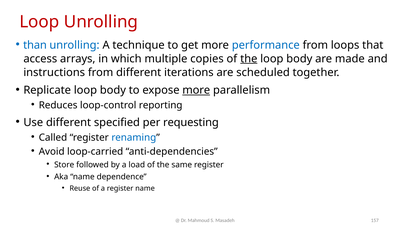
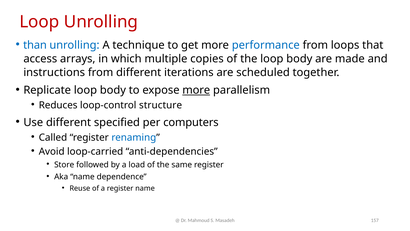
the underline: present -> none (249, 59)
reporting: reporting -> structure (161, 105)
requesting: requesting -> computers (191, 122)
